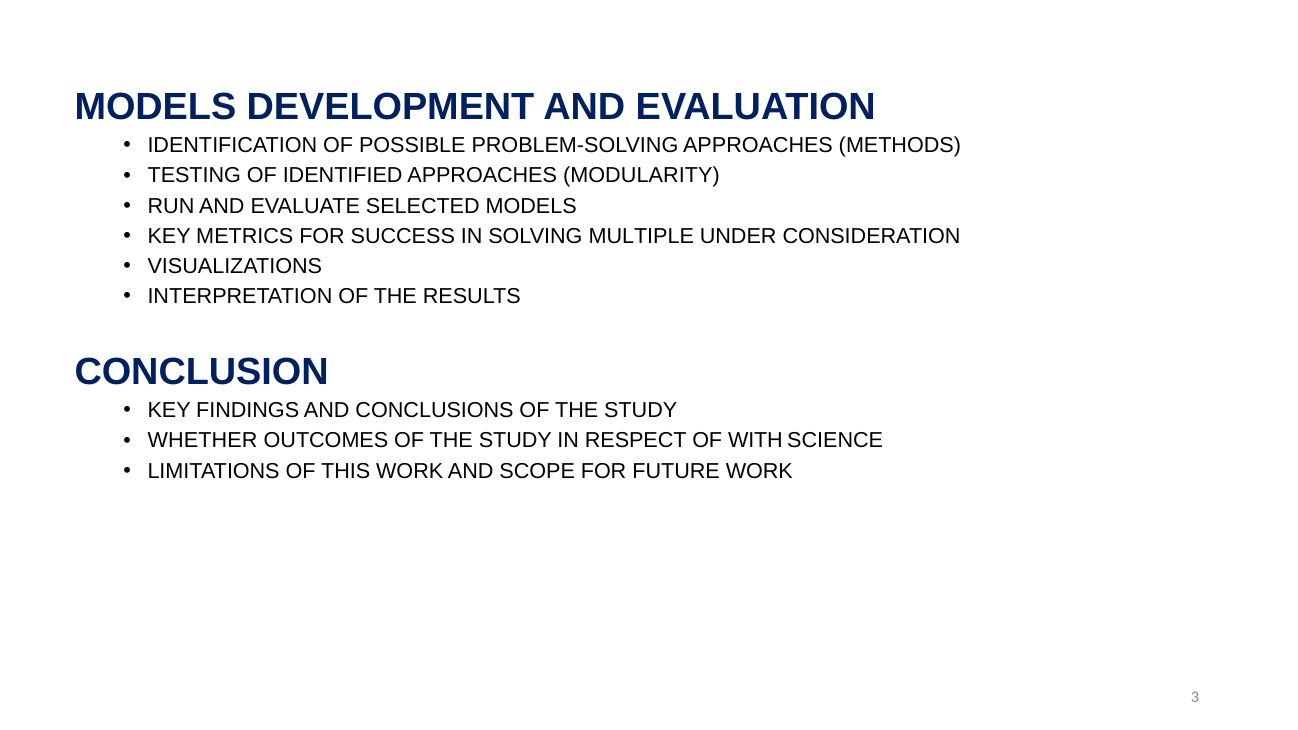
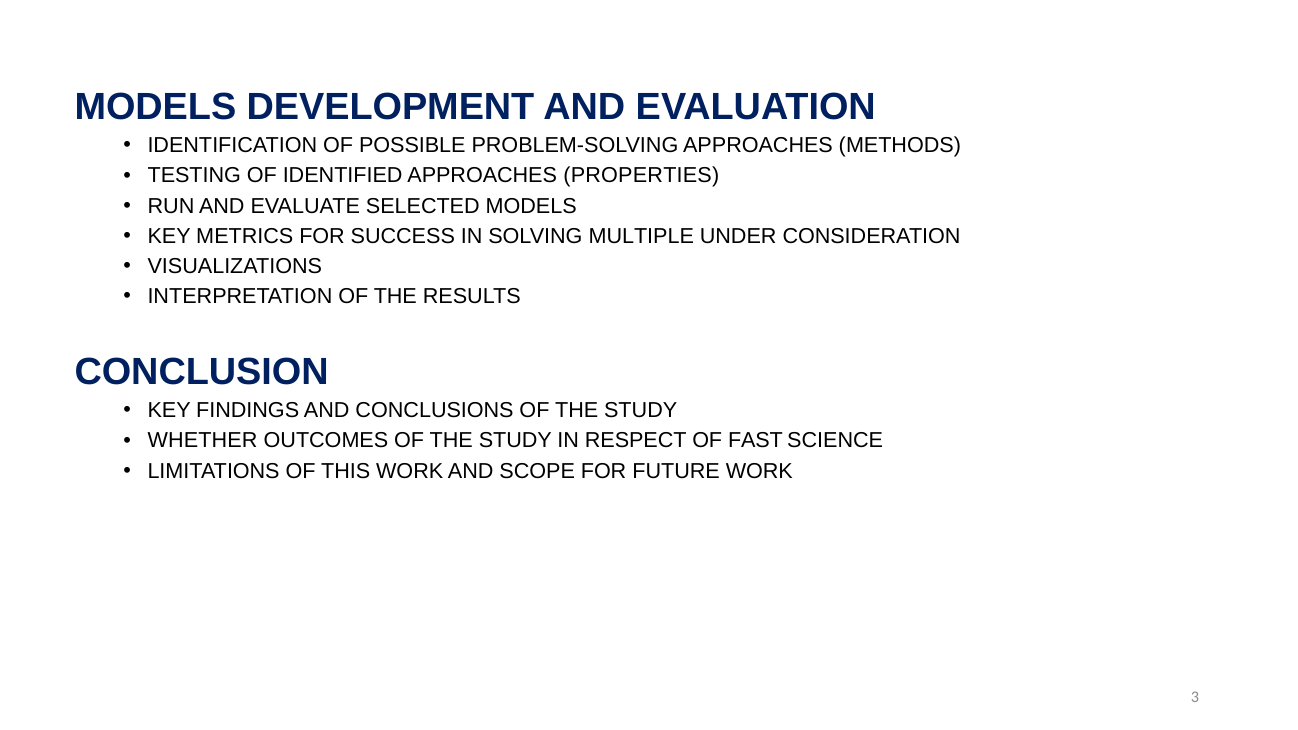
MODULARITY: MODULARITY -> PROPERTIES (641, 176)
WITH: WITH -> FAST (755, 441)
